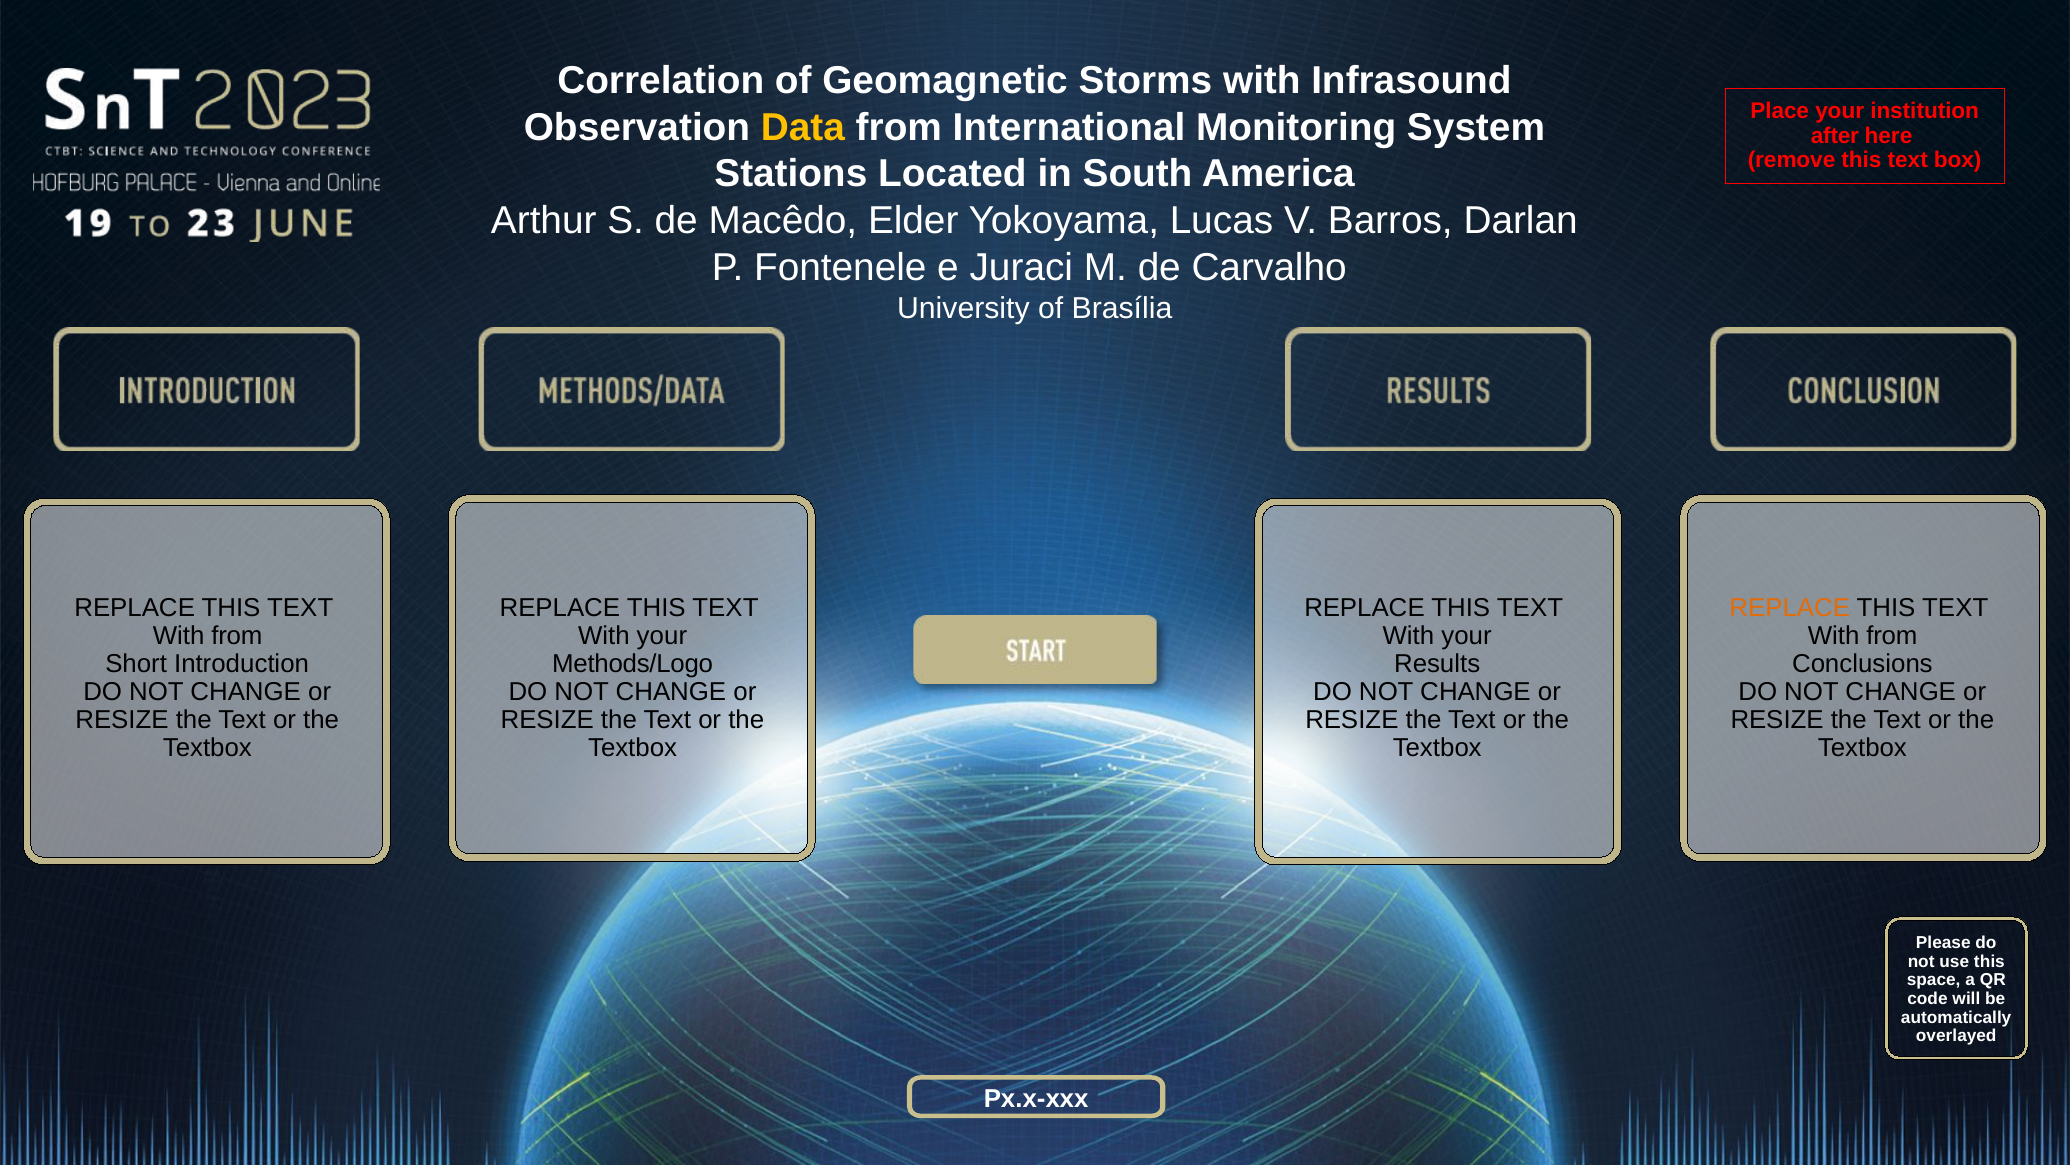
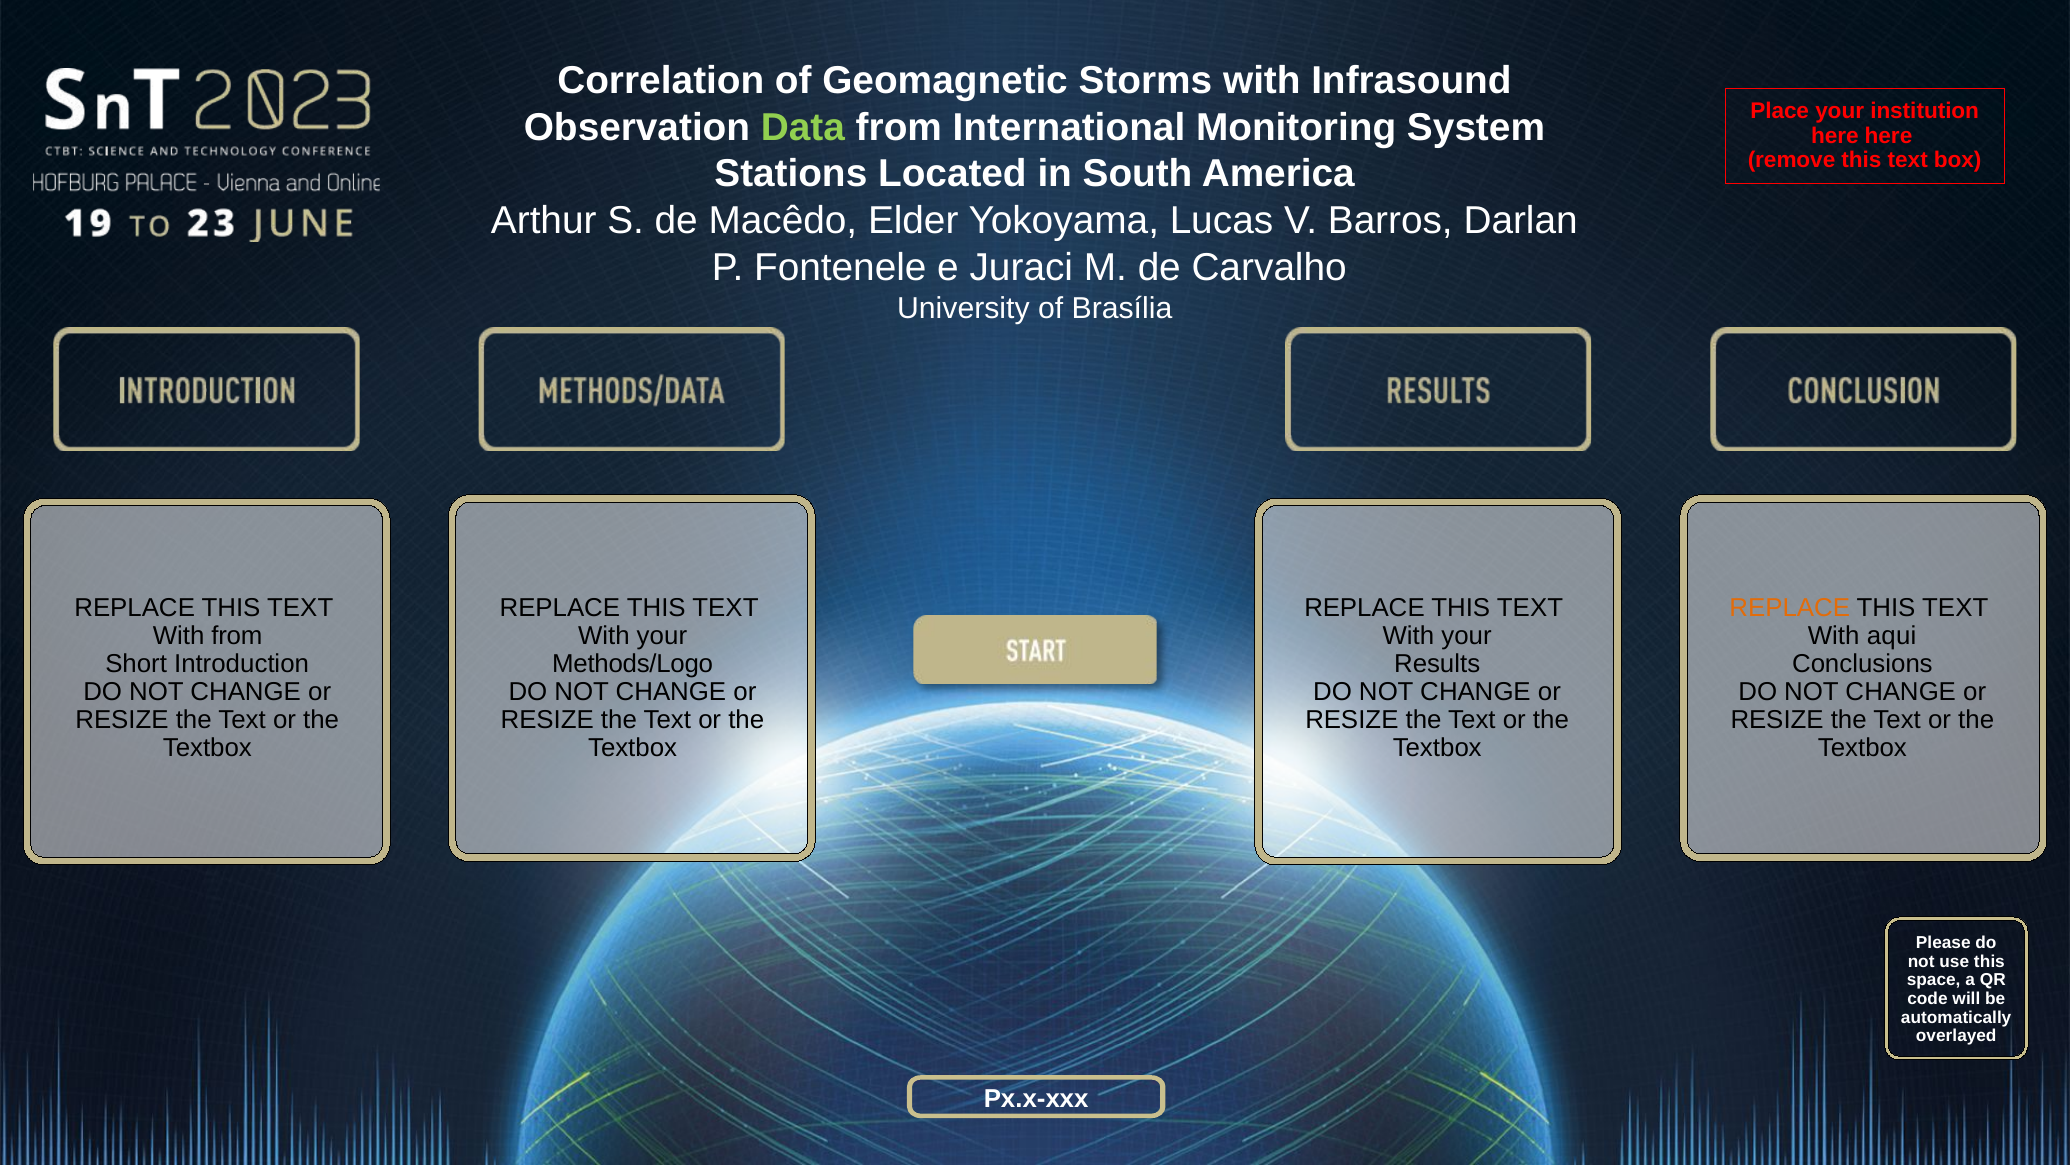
Data colour: yellow -> light green (803, 127)
after: after -> here (1835, 136)
from: from -> aqui (1892, 636)
